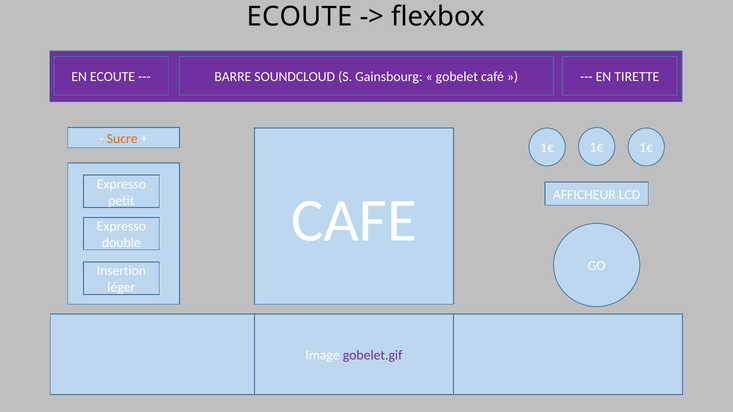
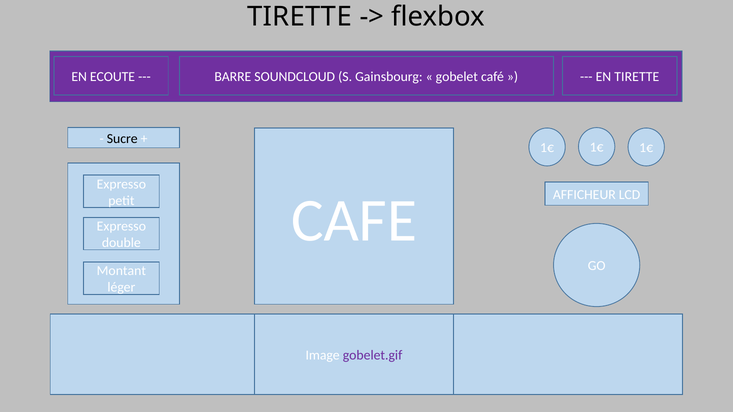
ECOUTE: ECOUTE -> TIRETTE (300, 17)
Sucre colour: orange -> black (122, 139)
Insertion: Insertion -> Montant (121, 271)
